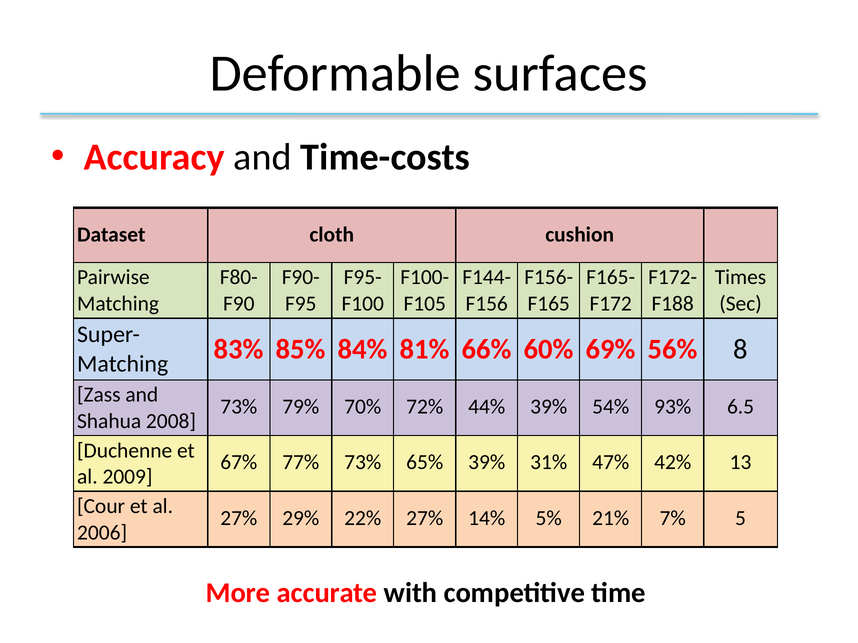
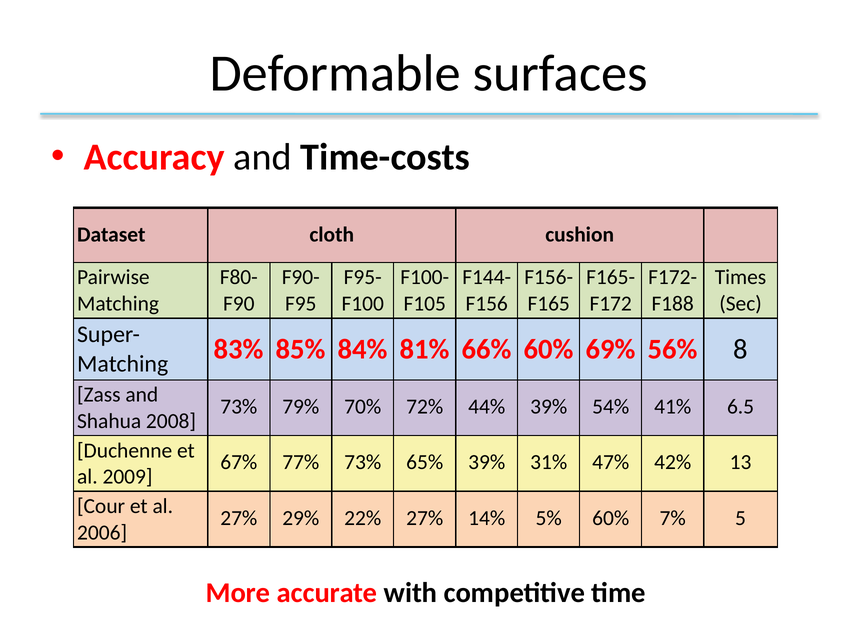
93%: 93% -> 41% (673, 407)
5% 21%: 21% -> 60% (611, 518)
